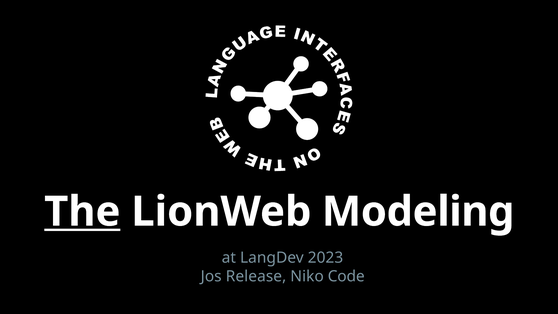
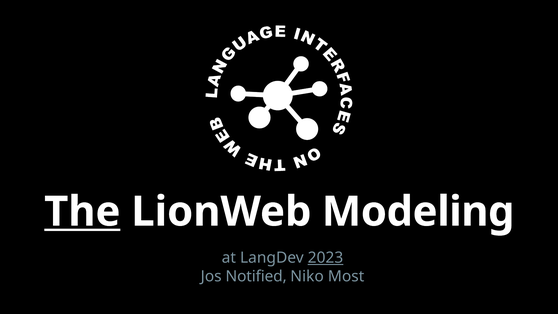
2023 underline: none -> present (325, 258)
Release: Release -> Notified (256, 276)
Code: Code -> Most (346, 276)
